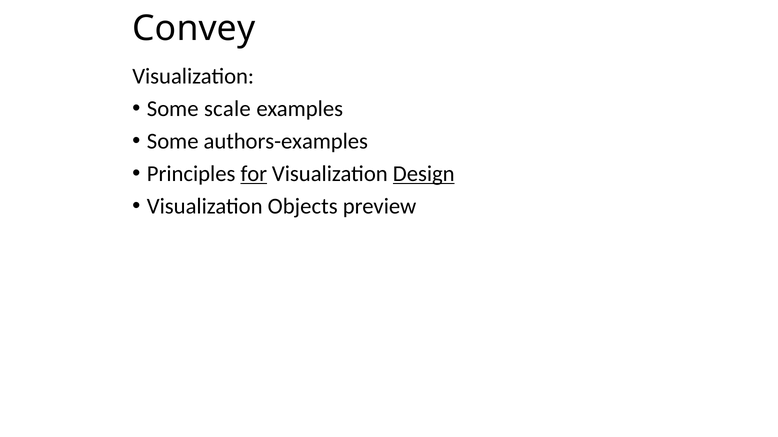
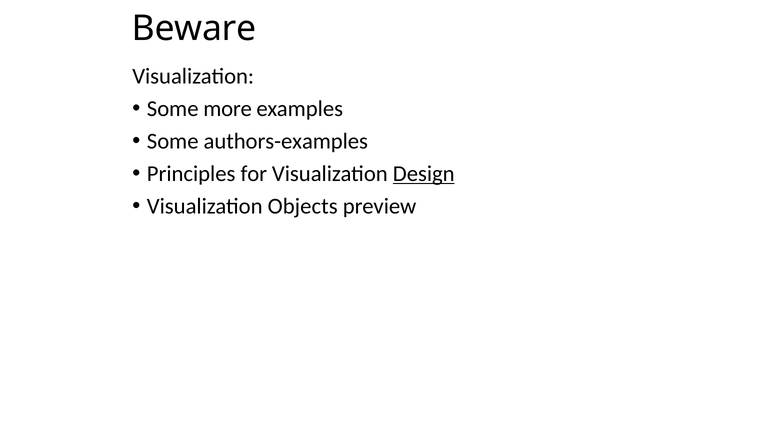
Convey: Convey -> Beware (194, 28)
scale: scale -> more (228, 109)
for underline: present -> none (254, 174)
